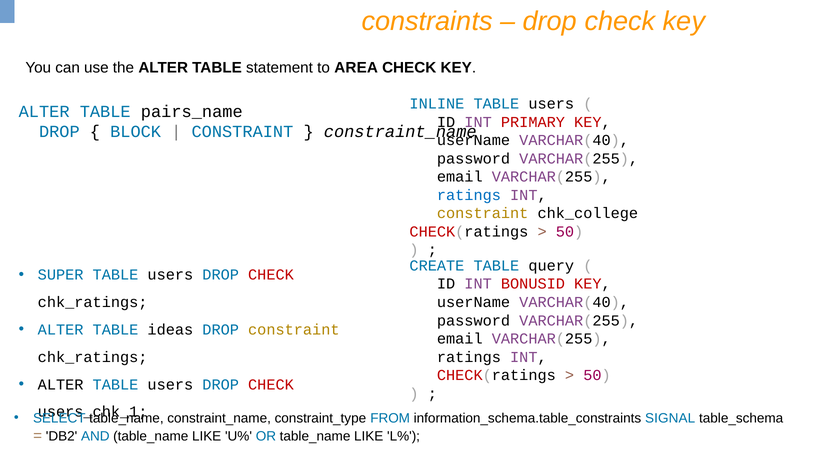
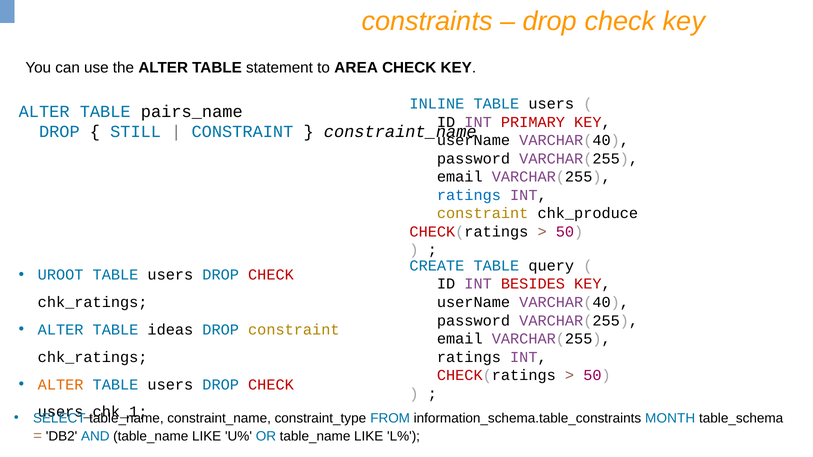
BLOCK: BLOCK -> STILL (136, 132)
chk_college: chk_college -> chk_produce (588, 214)
SUPER: SUPER -> UROOT (61, 275)
BONUSID: BONUSID -> BESIDES (533, 284)
ALTER colour: black -> orange (61, 385)
SIGNAL: SIGNAL -> MONTH (670, 418)
